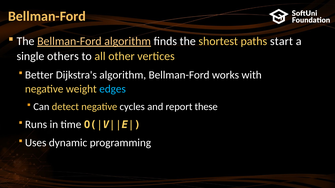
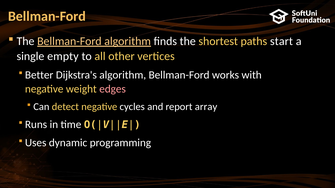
others: others -> empty (63, 56)
edges colour: light blue -> pink (113, 89)
these: these -> array (206, 107)
